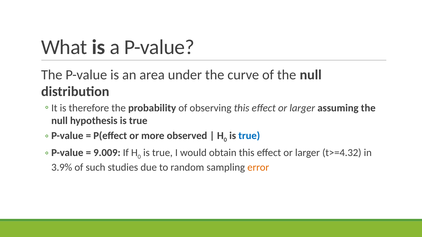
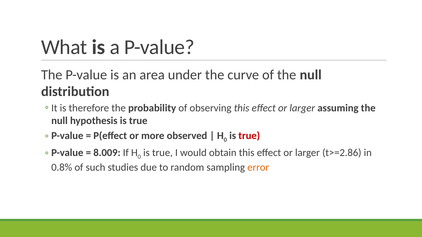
true colour: blue -> red (249, 136)
9.009: 9.009 -> 8.009 (107, 153)
t>=4.32: t>=4.32 -> t>=2.86 (342, 153)
3.9%: 3.9% -> 0.8% (62, 167)
